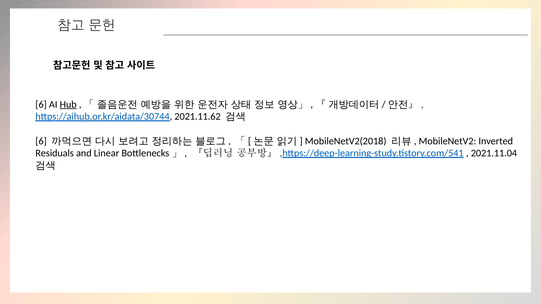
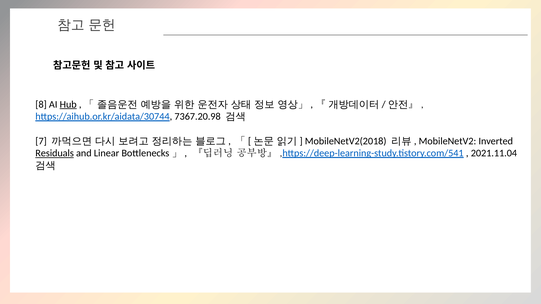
6: 6 -> 8 (41, 104)
2021.11.62: 2021.11.62 -> 7367.20.98 (198, 117)
6: 6 -> 7 (41, 141)
Residuals underline: none -> present (55, 153)
